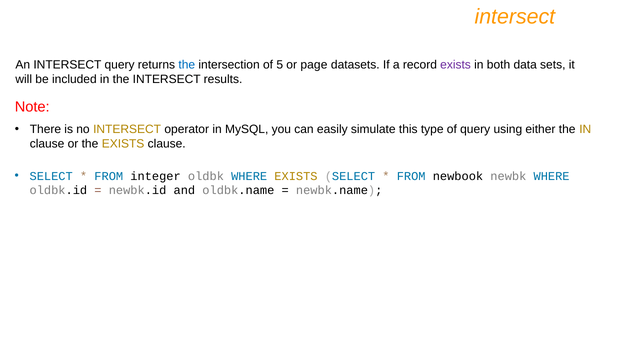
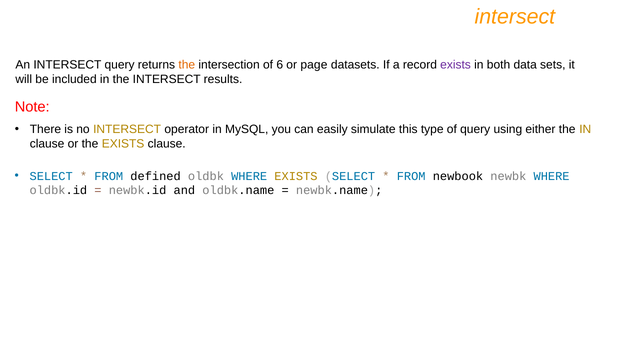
the colour: blue -> orange (187, 65)
5: 5 -> 6 (280, 65)
integer: integer -> defined (156, 176)
